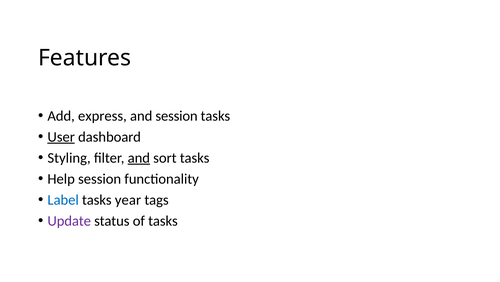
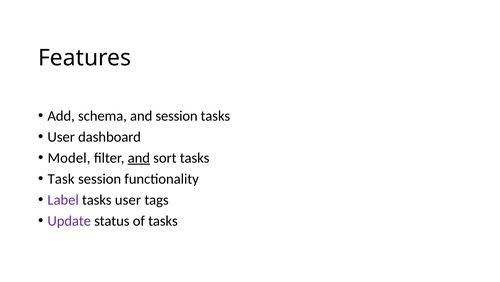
express: express -> schema (102, 116)
User underline: present -> none (61, 137)
Styling: Styling -> Model (69, 158)
Help: Help -> Task (61, 179)
Label colour: blue -> purple (63, 199)
tasks year: year -> user (128, 199)
